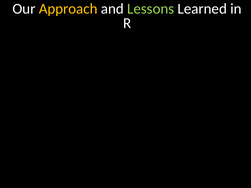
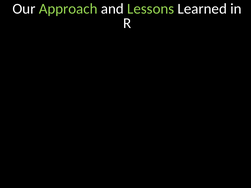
Approach colour: yellow -> light green (68, 9)
